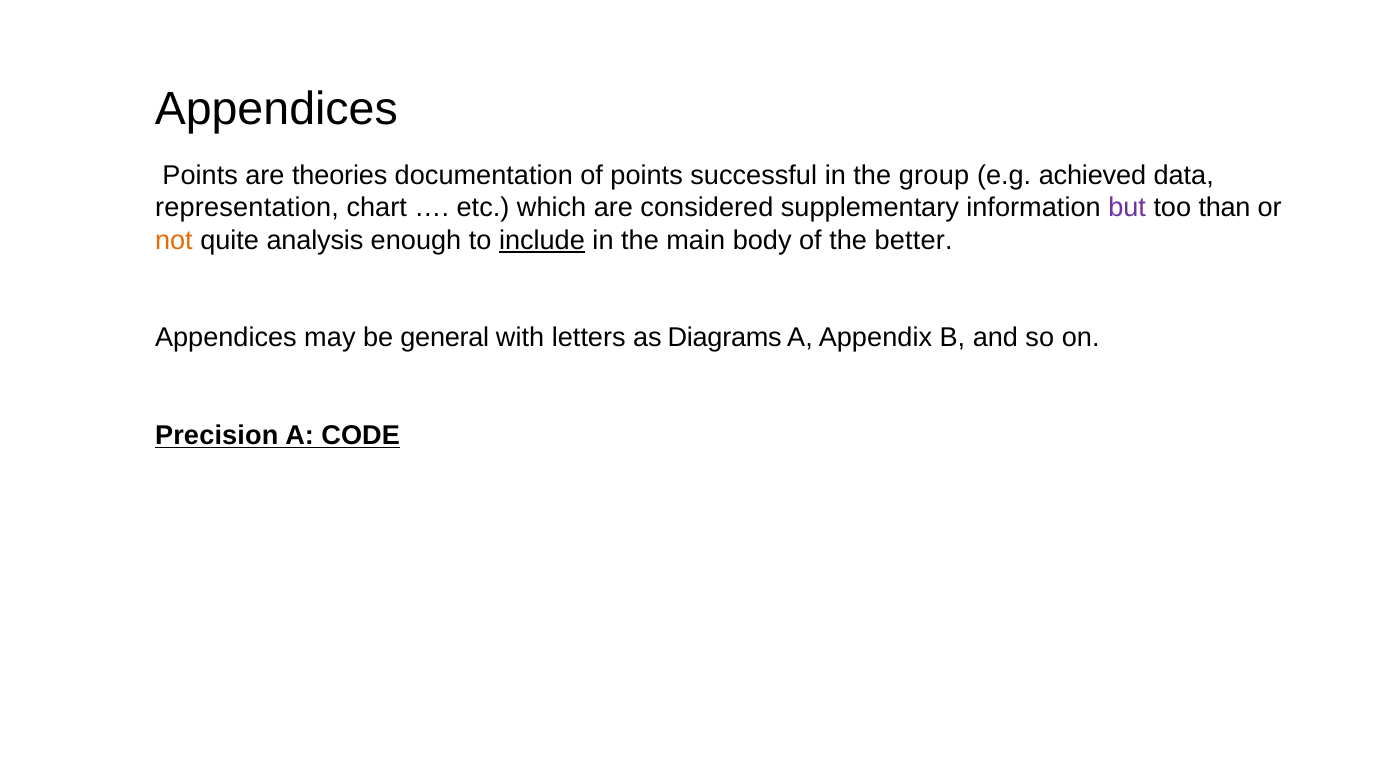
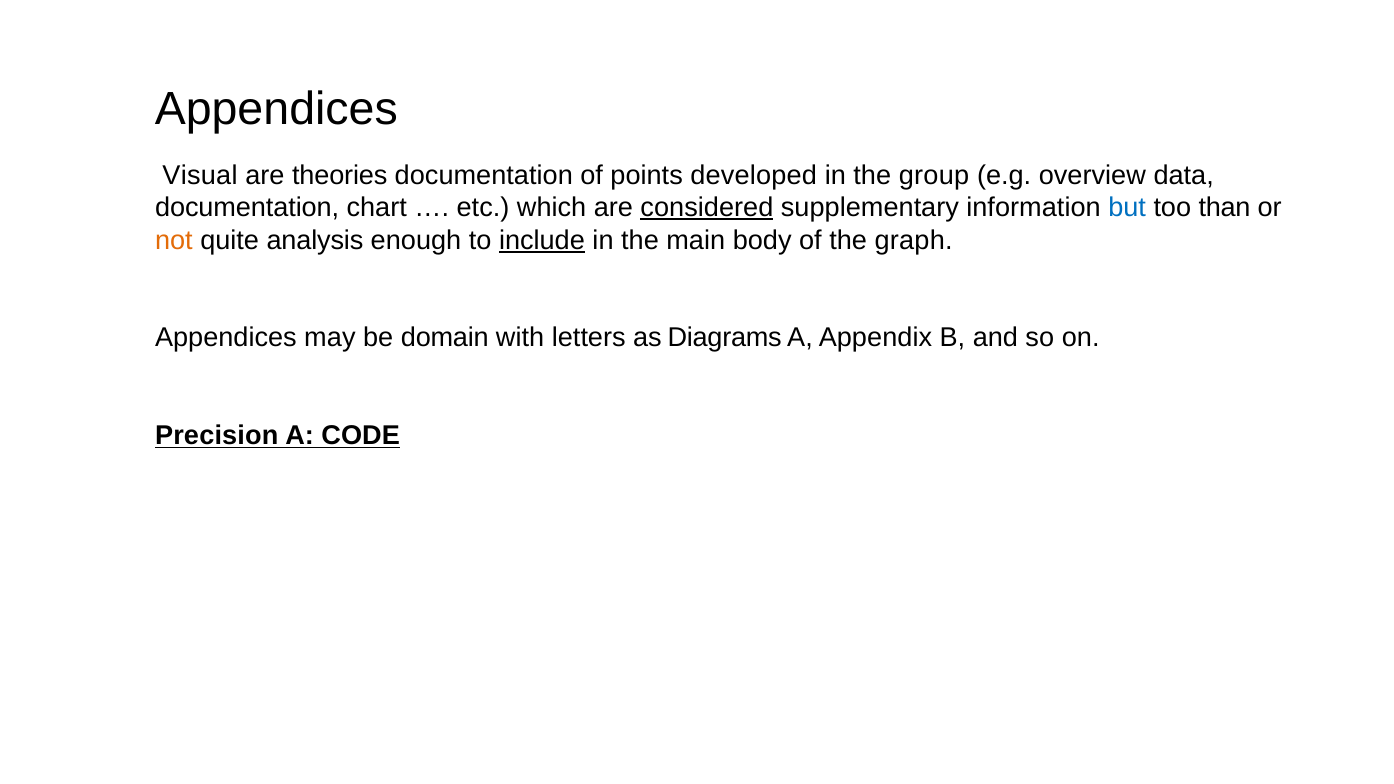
Points: Points -> Visual (200, 175)
successful: successful -> developed (754, 175)
achieved: achieved -> overview (1092, 175)
representation: representation -> documentation (247, 208)
considered underline: none -> present (707, 208)
but colour: purple -> blue (1127, 208)
better: better -> graph (914, 240)
general: general -> domain (445, 338)
